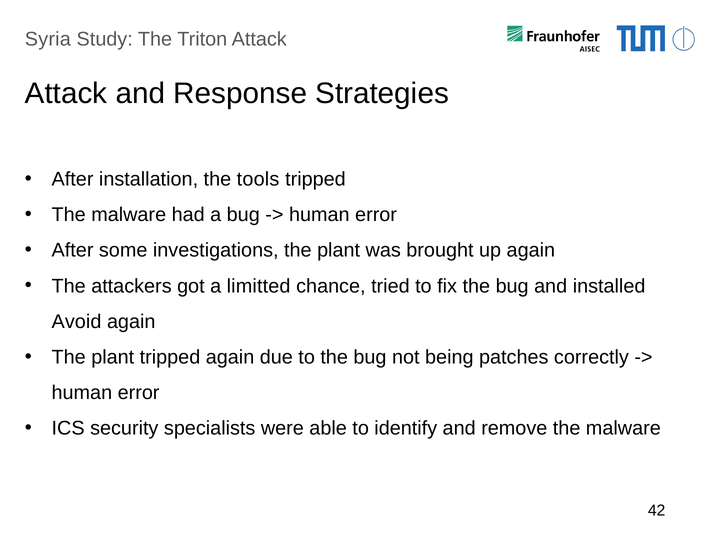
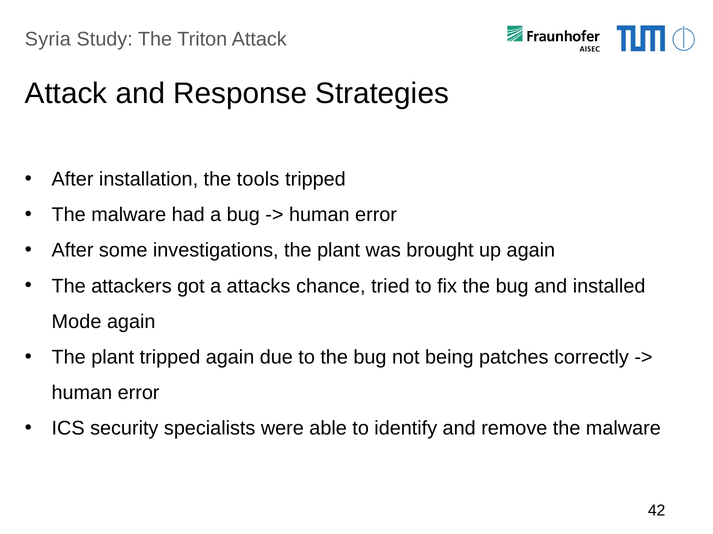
limitted: limitted -> attacks (259, 286)
Avoid: Avoid -> Mode (77, 322)
